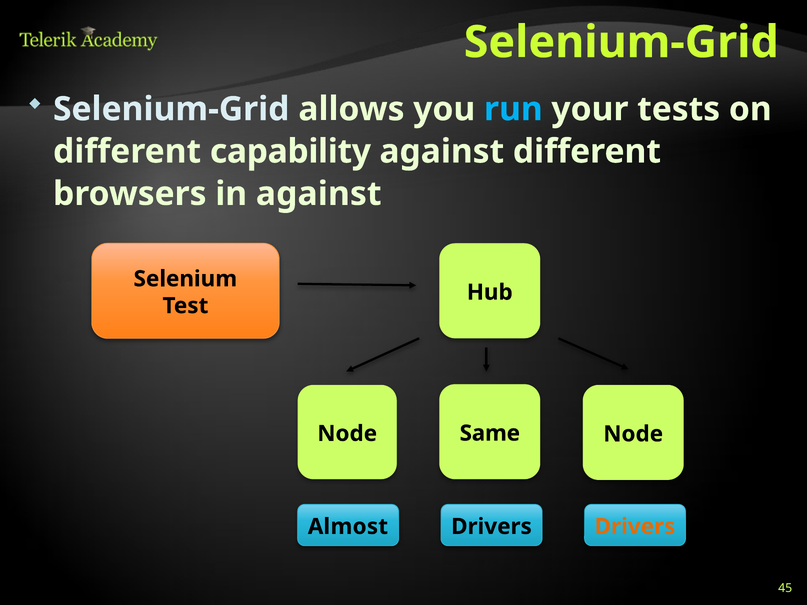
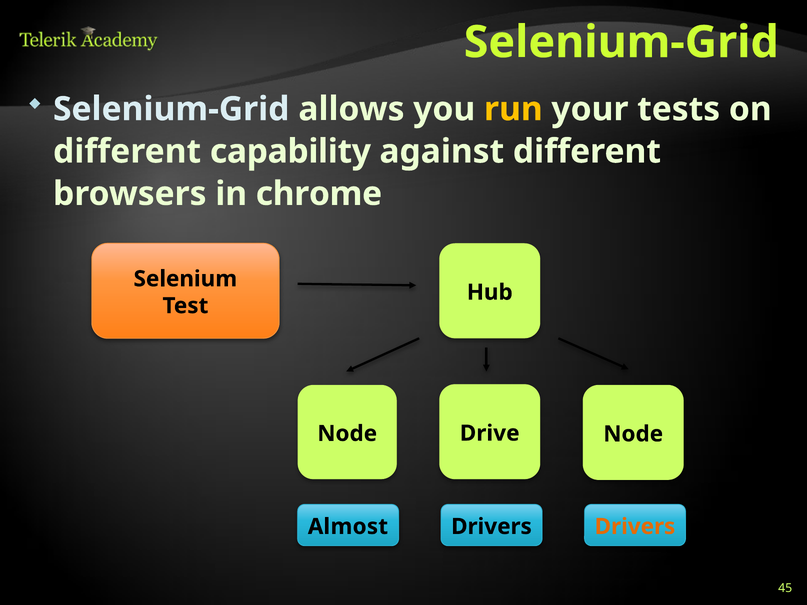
run colour: light blue -> yellow (513, 109)
in against: against -> chrome (319, 194)
Same: Same -> Drive (490, 433)
